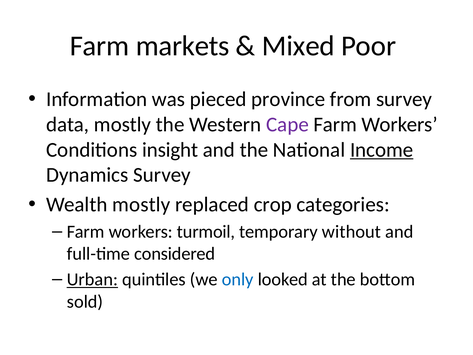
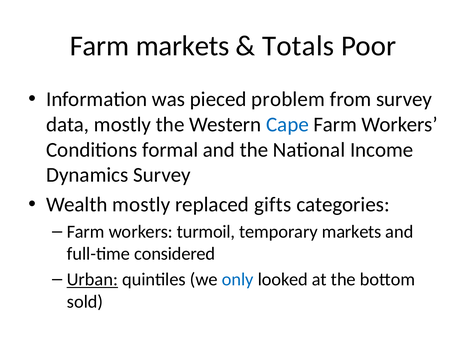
Mixed: Mixed -> Totals (298, 46)
province: province -> problem (288, 99)
Cape colour: purple -> blue (287, 124)
insight: insight -> formal (170, 150)
Income underline: present -> none (382, 150)
crop: crop -> gifts (273, 204)
temporary without: without -> markets (352, 232)
